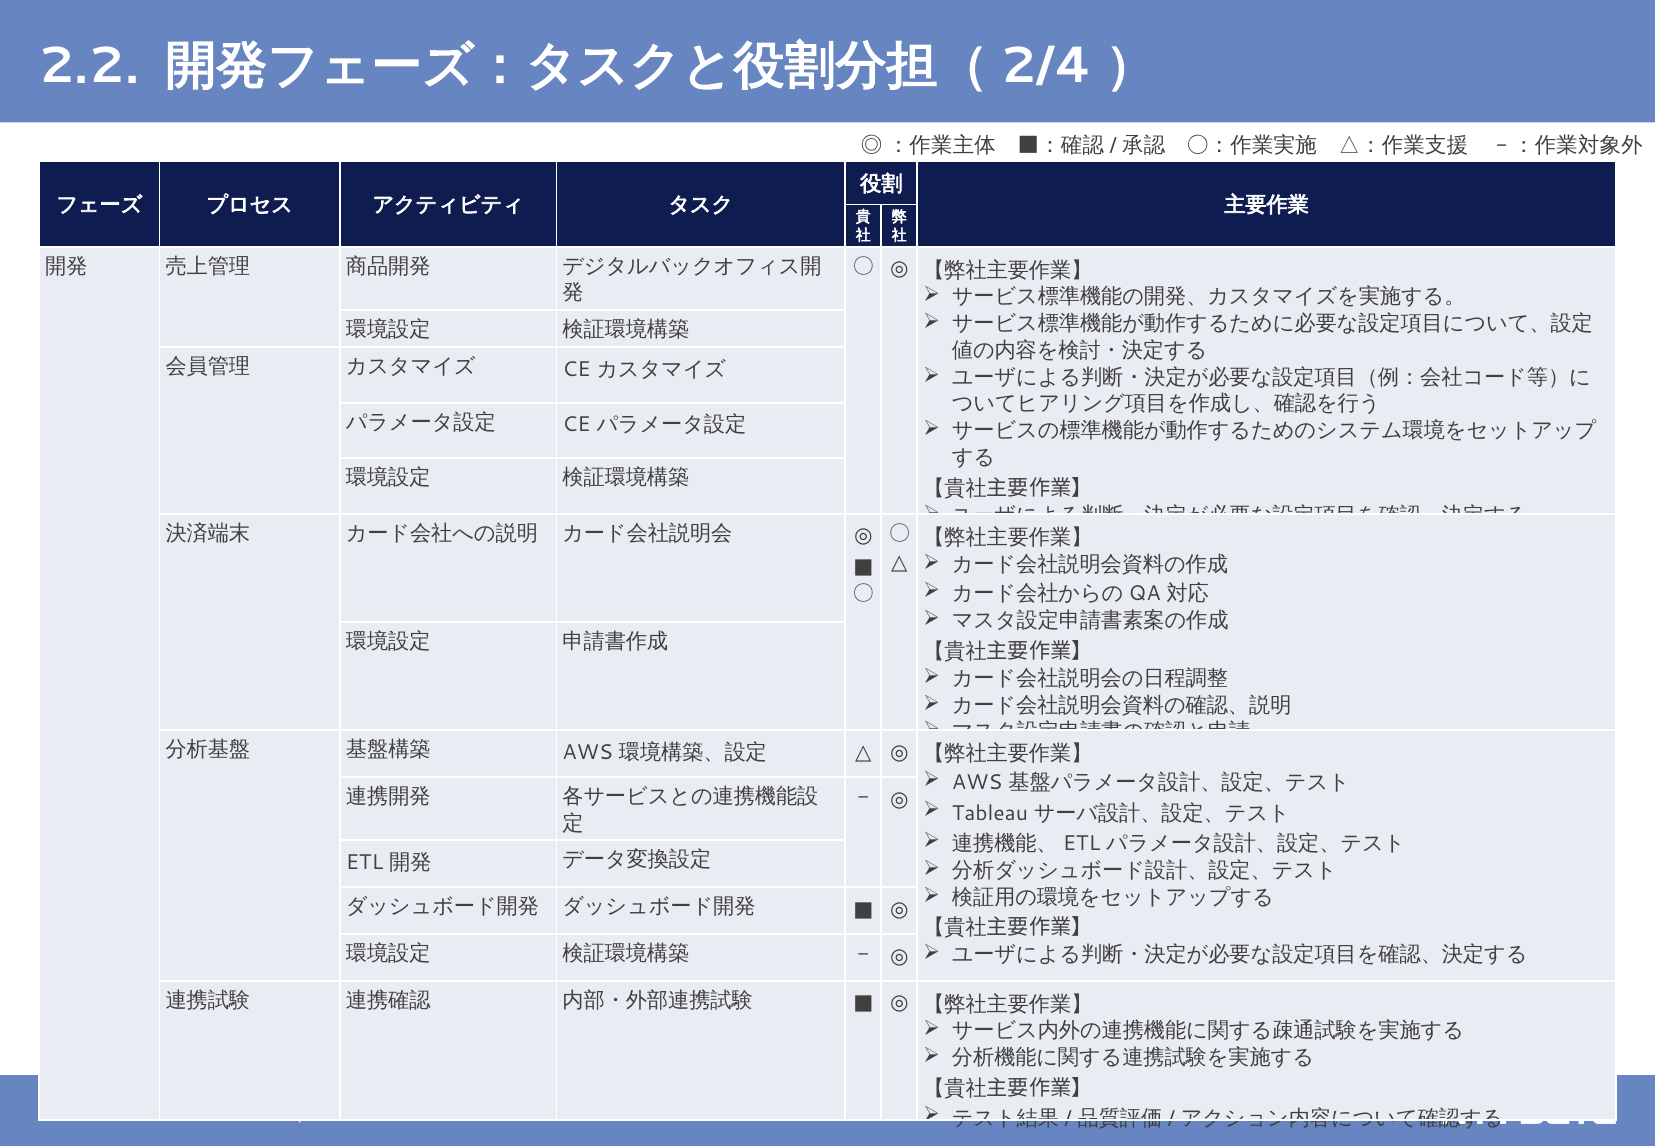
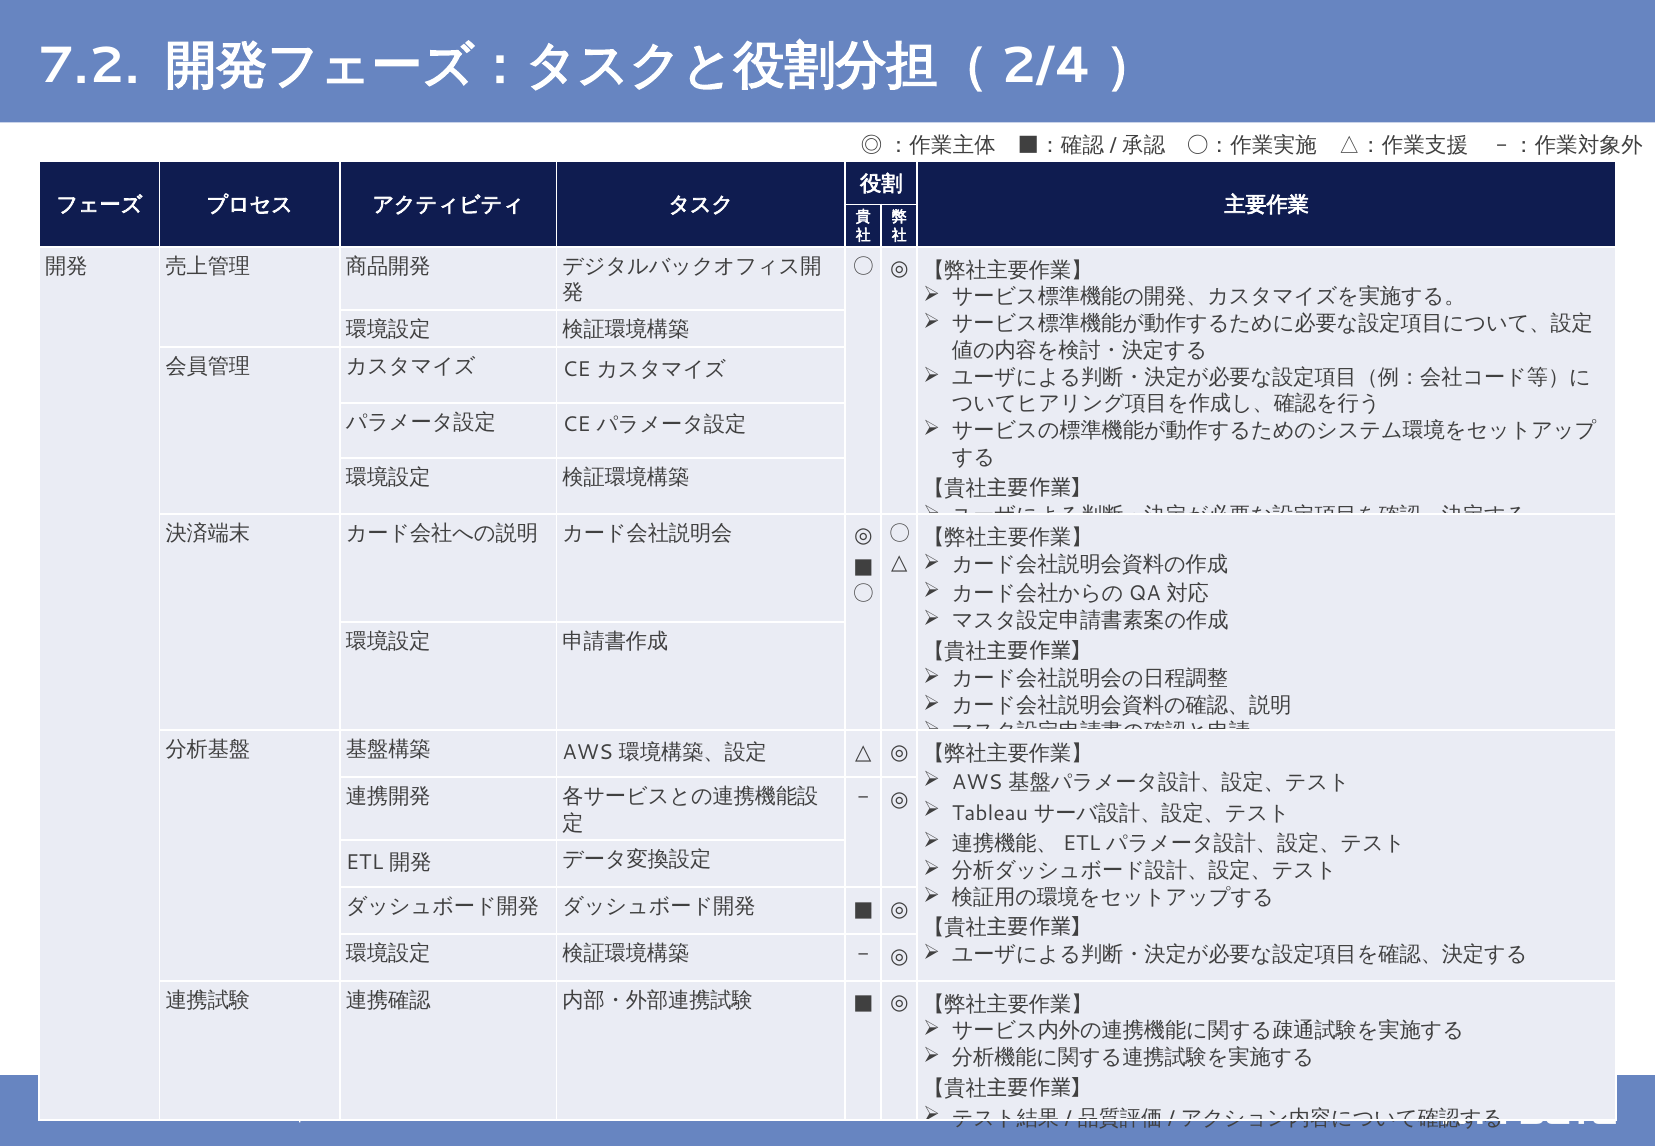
2.2: 2.2 -> 7.2 (89, 65)
